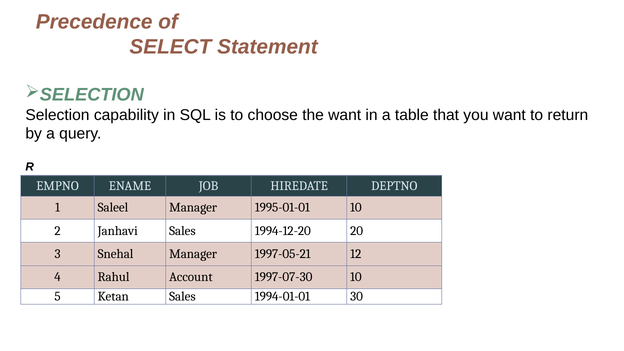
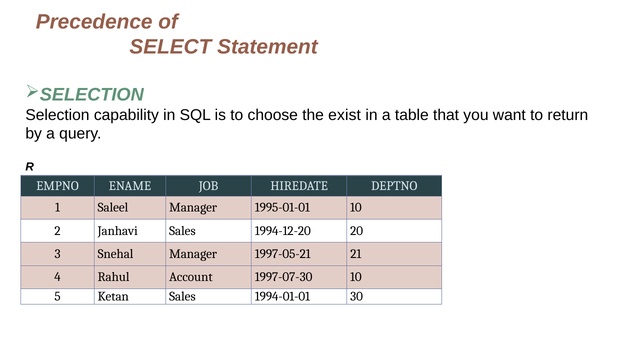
the want: want -> exist (345, 115)
12: 12 -> 21 (356, 254)
